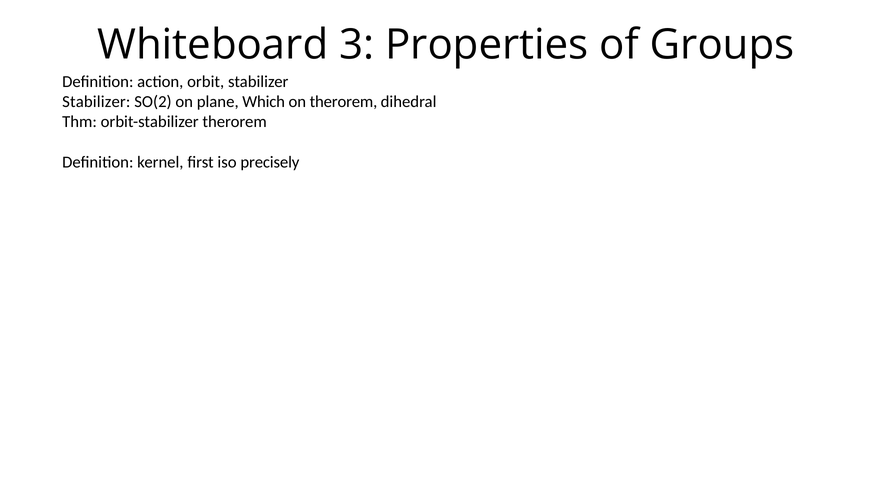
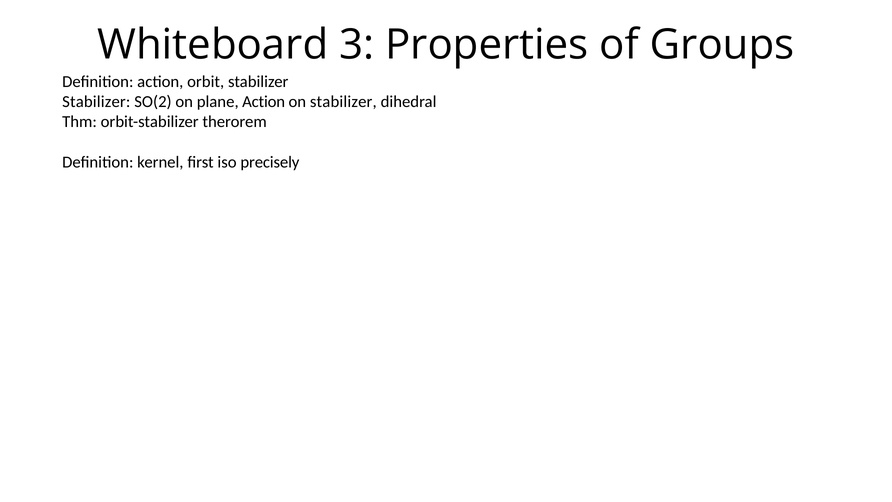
plane Which: Which -> Action (264, 102)
on therorem: therorem -> stabilizer (343, 102)
